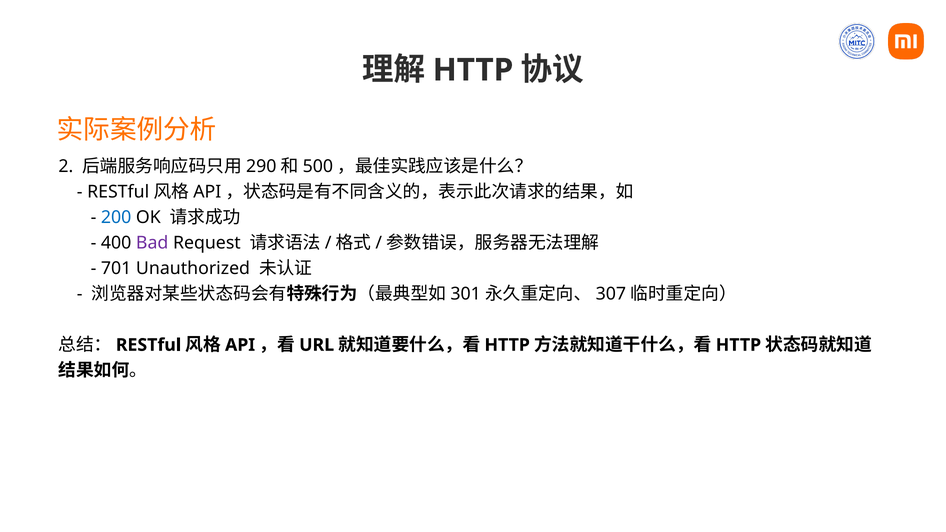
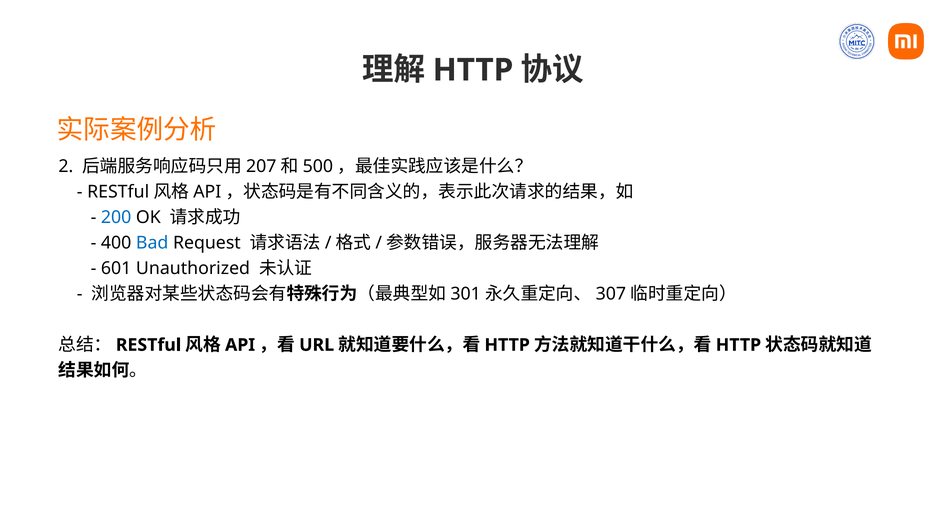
290: 290 -> 207 (261, 166)
Bad colour: purple -> blue (152, 243)
701: 701 -> 601 (116, 268)
